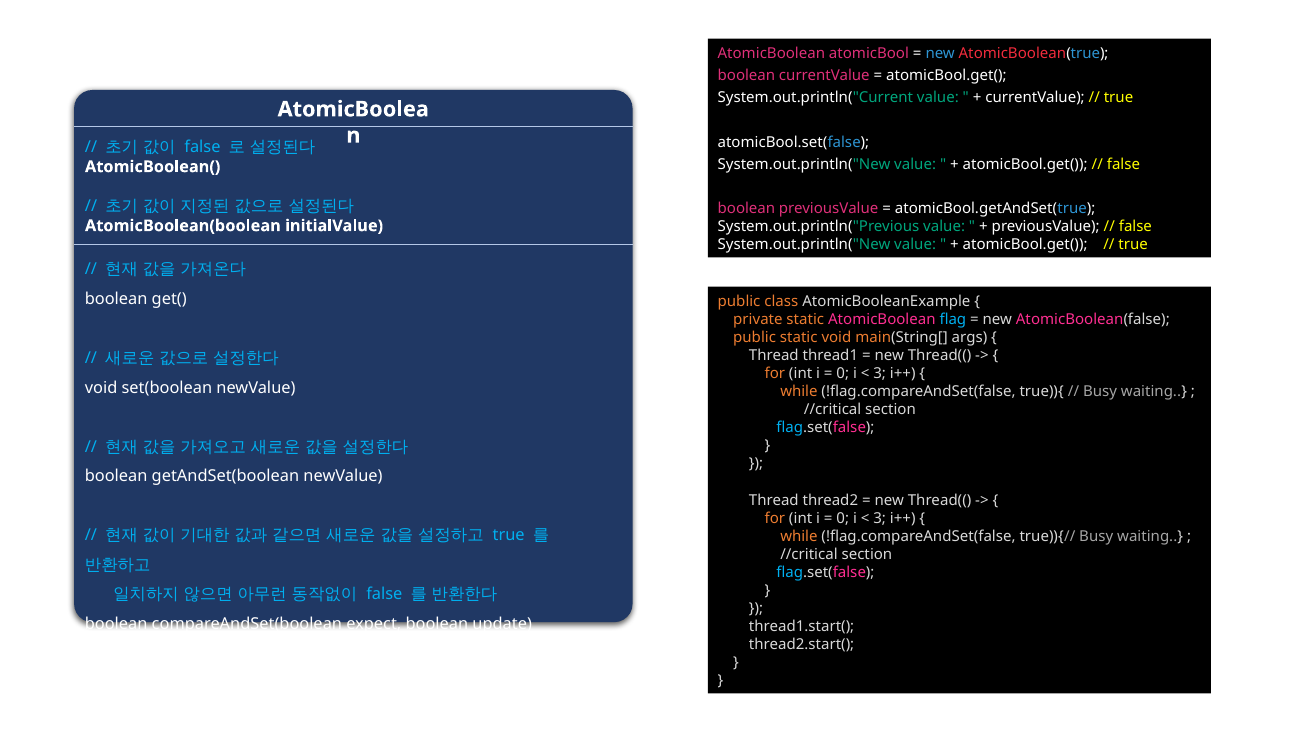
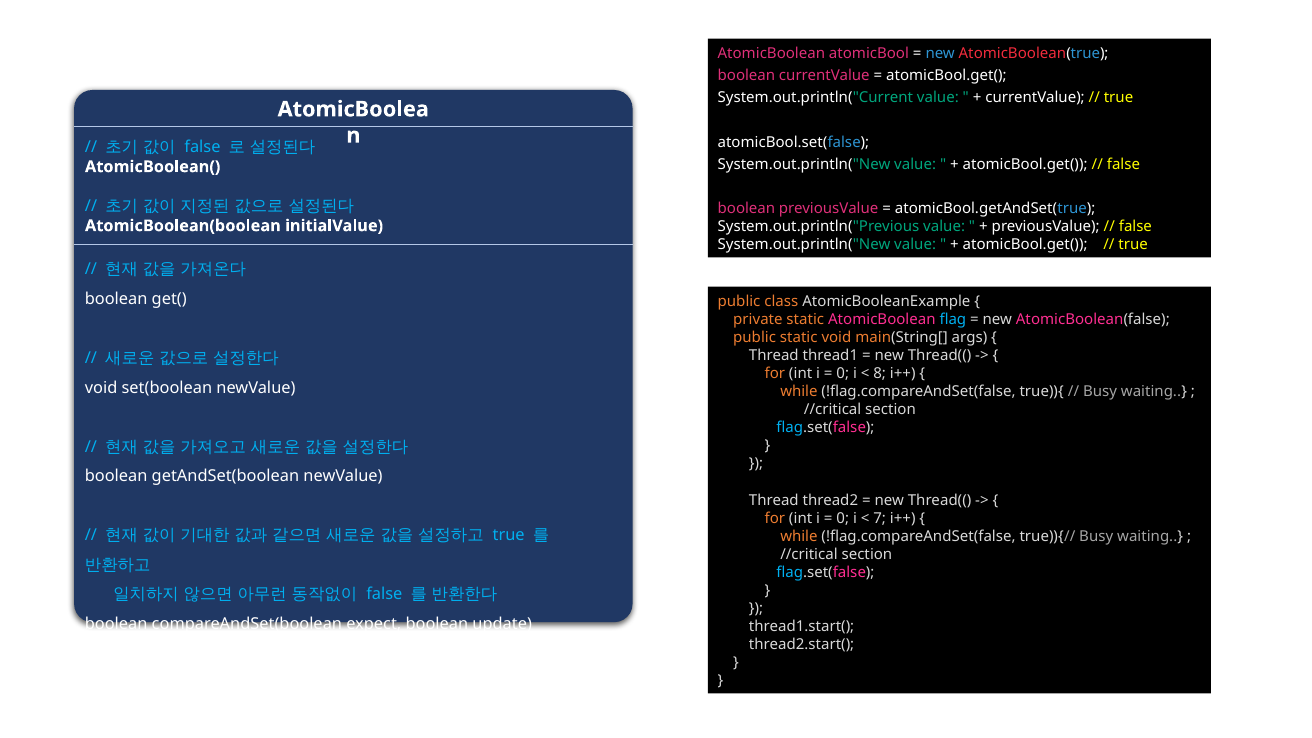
3: 3 -> 8 (880, 374)
3: 3 -> 7 (880, 518)
